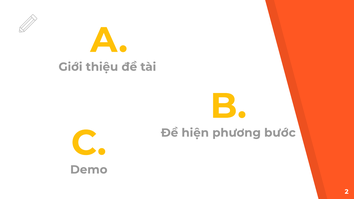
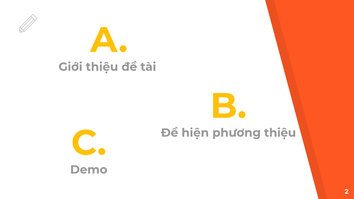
phương bước: bước -> thiệu (280, 133)
